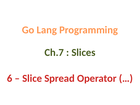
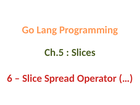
Ch.7: Ch.7 -> Ch.5 (54, 52)
